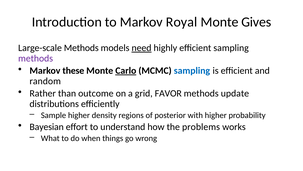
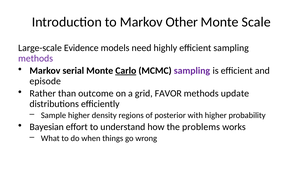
Royal: Royal -> Other (182, 22)
Gives: Gives -> Scale (256, 22)
Large-scale Methods: Methods -> Evidence (81, 48)
need underline: present -> none (142, 48)
these: these -> serial (73, 70)
sampling colour: blue -> purple (192, 70)
random: random -> episode (45, 81)
